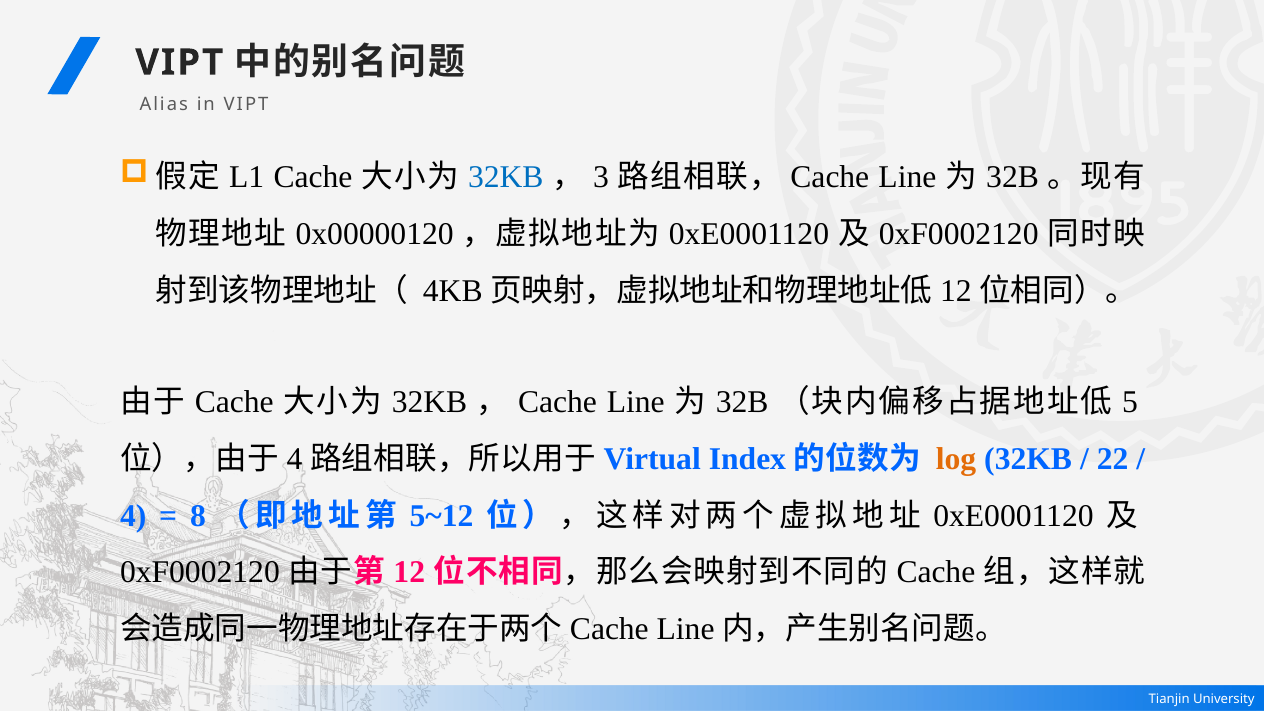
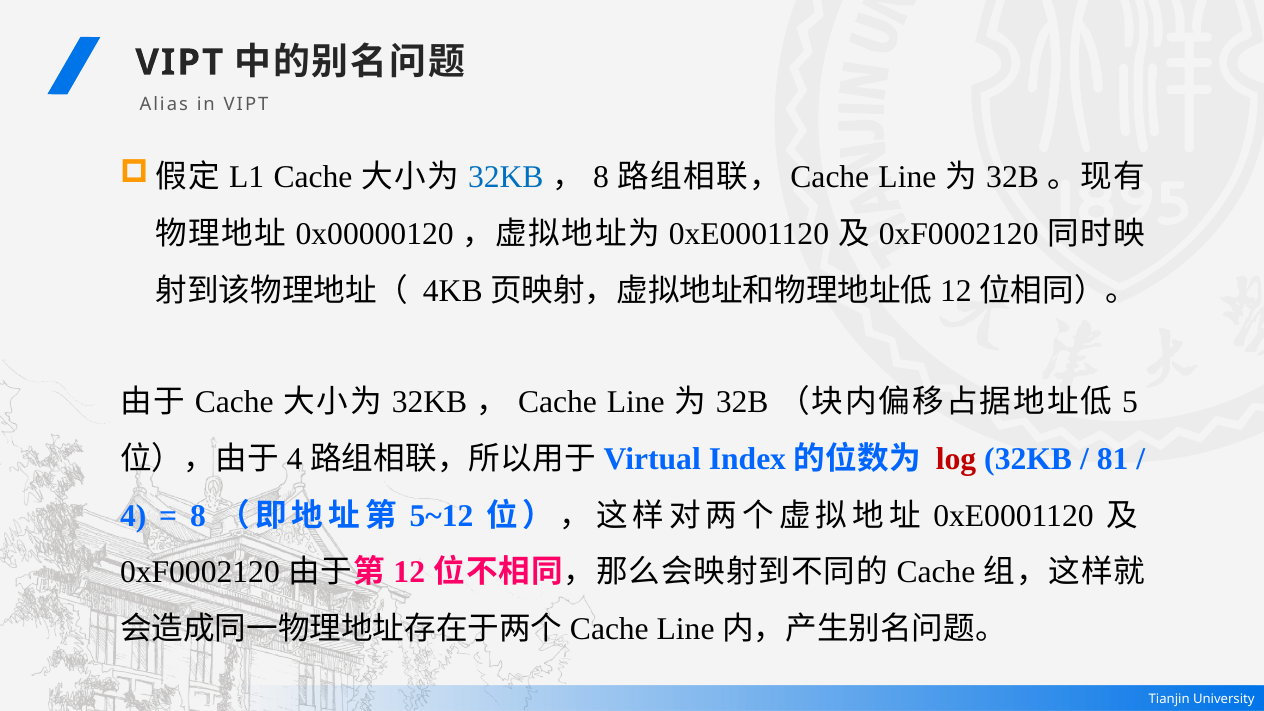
3: 3 -> 8 (601, 177)
log colour: orange -> red (956, 459)
22: 22 -> 81 (1113, 459)
